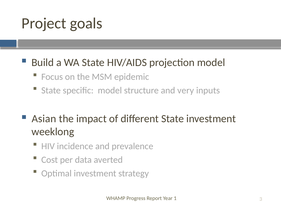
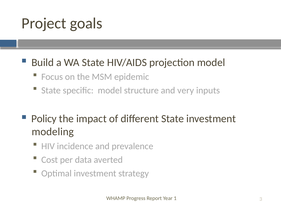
Asian: Asian -> Policy (44, 119)
weeklong: weeklong -> modeling (53, 132)
